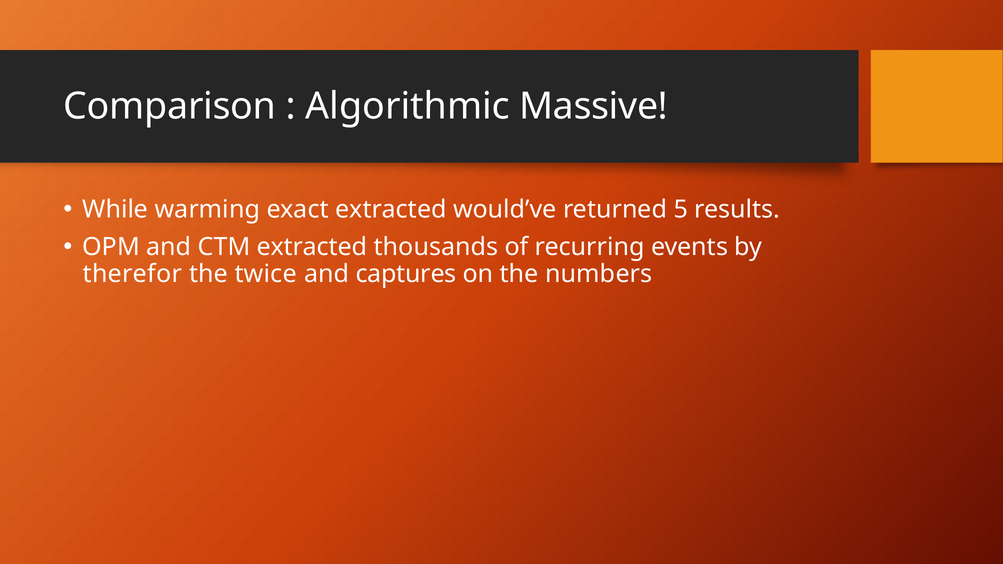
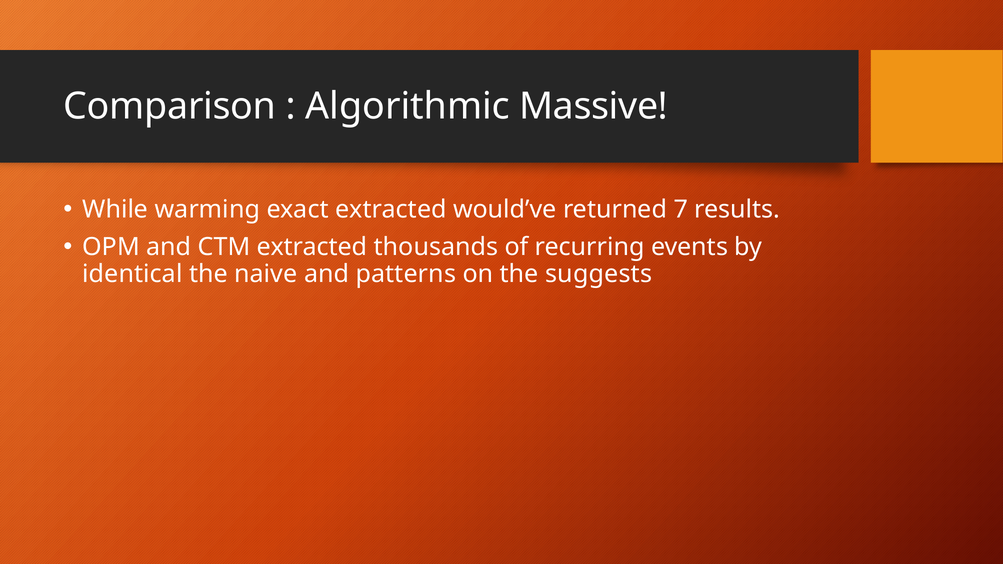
5: 5 -> 7 (681, 209)
therefor: therefor -> identical (132, 274)
twice: twice -> naive (266, 274)
captures: captures -> patterns (406, 274)
numbers: numbers -> suggests (599, 274)
